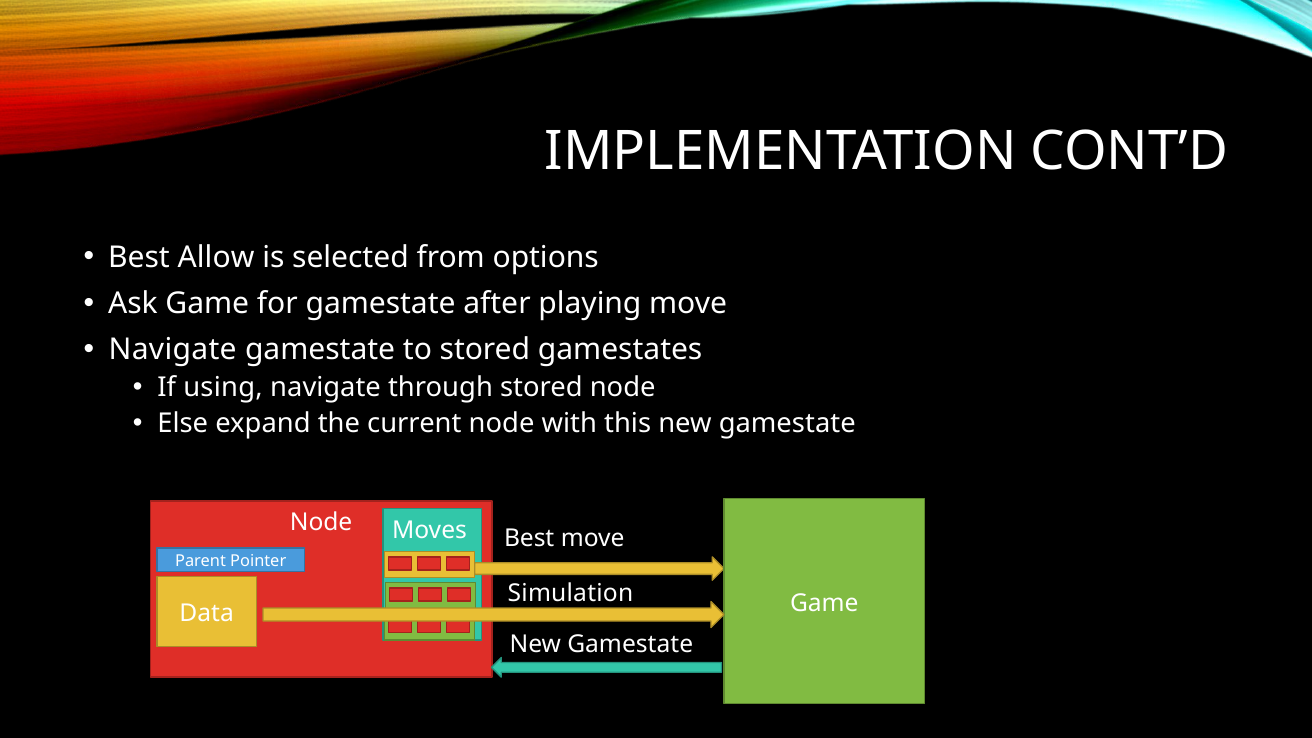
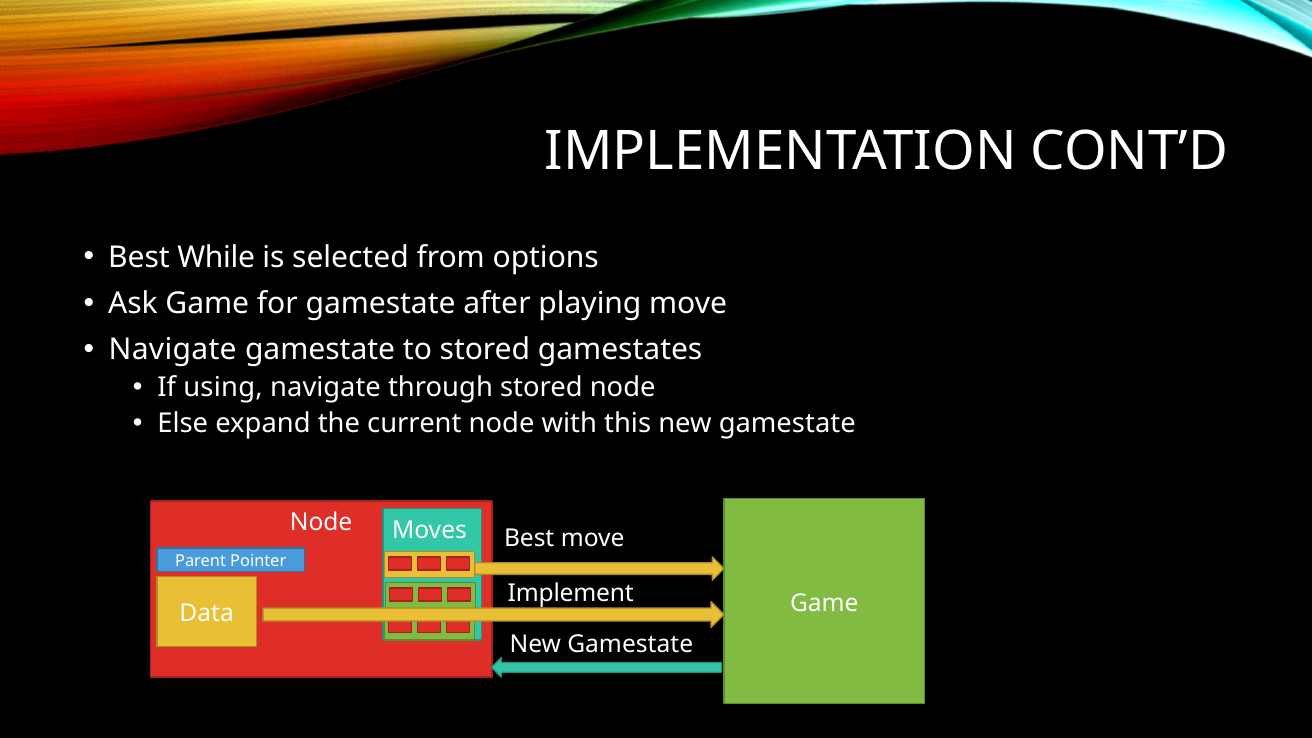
Allow: Allow -> While (216, 257)
Simulation: Simulation -> Implement (571, 594)
